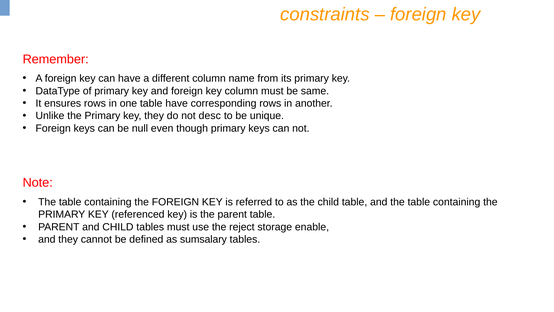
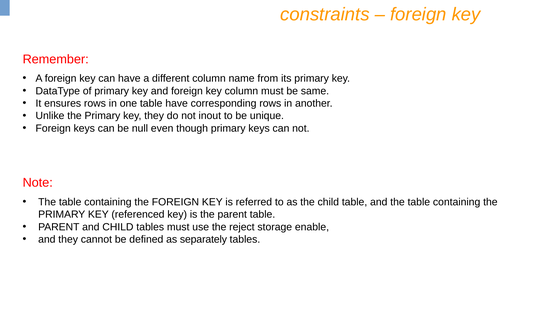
desc: desc -> inout (210, 116)
sumsalary: sumsalary -> separately (203, 239)
